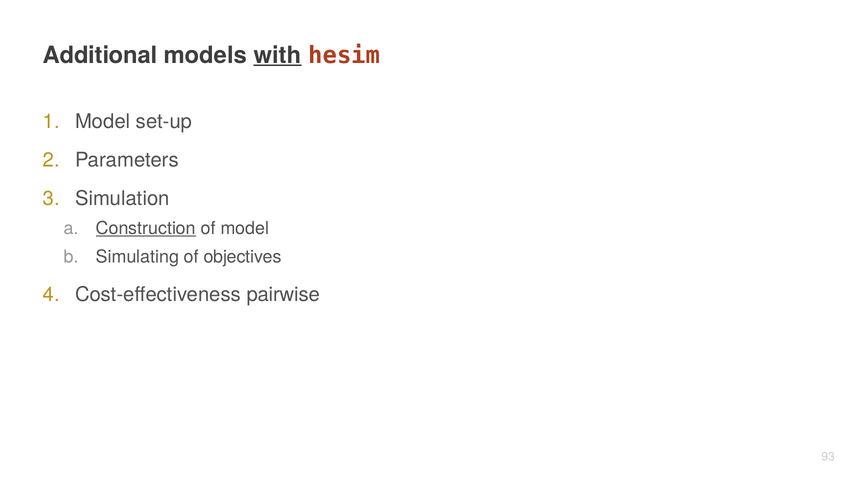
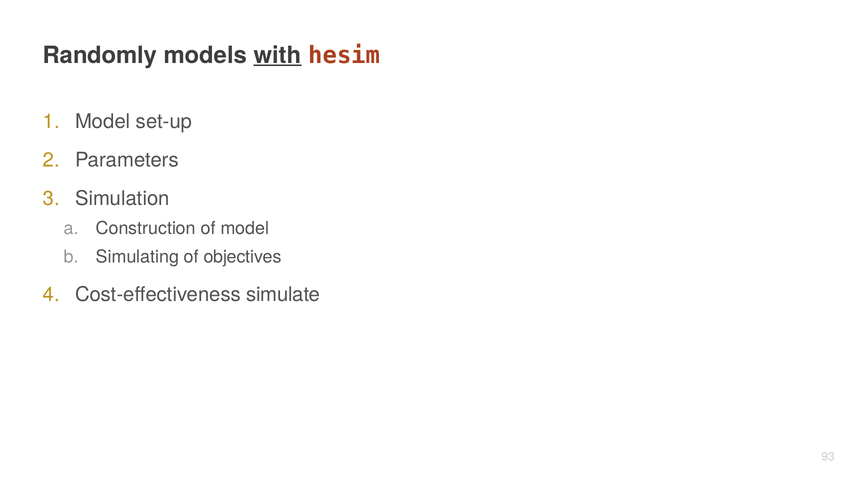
Additional: Additional -> Randomly (100, 55)
Construction underline: present -> none (146, 229)
pairwise: pairwise -> simulate (283, 295)
